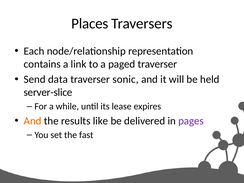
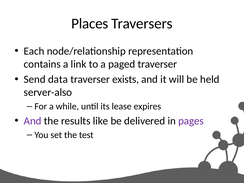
sonic: sonic -> exists (126, 79)
server-slice: server-slice -> server-also (48, 92)
And colour: orange -> purple (33, 121)
fast: fast -> test (86, 135)
